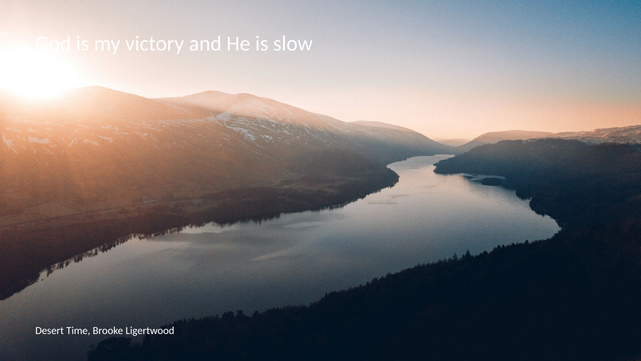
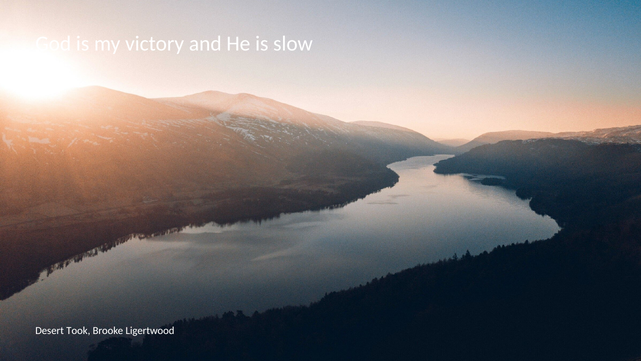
Time: Time -> Took (78, 330)
